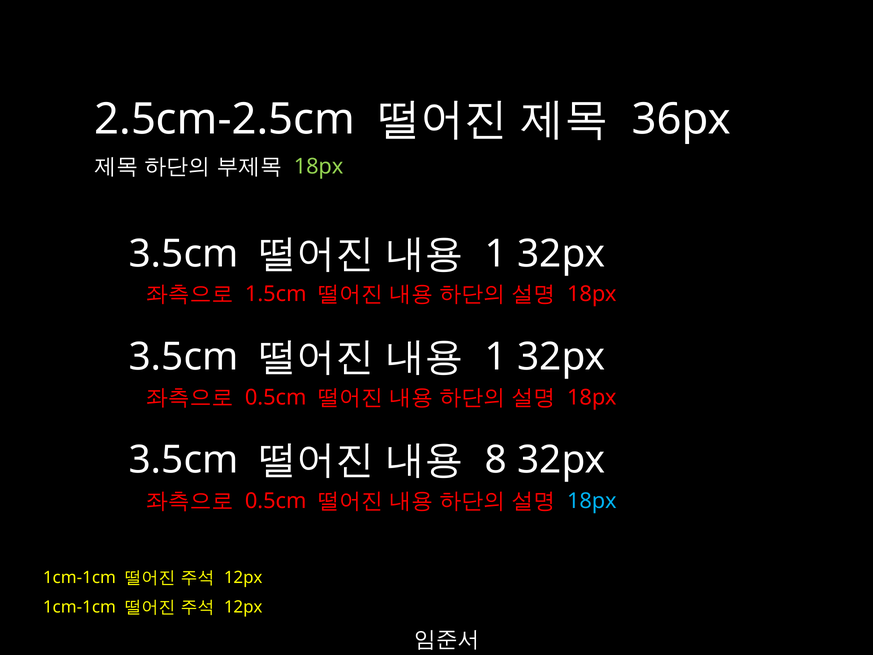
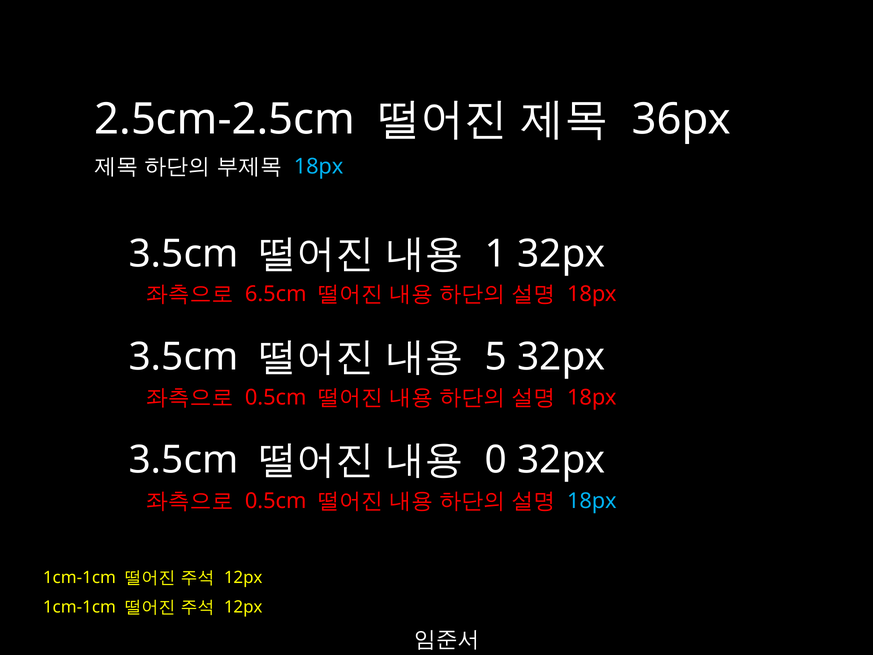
18px colour: light green -> light blue (319, 167)
1.5cm: 1.5cm -> 6.5cm (276, 294)
1: 1 -> 5 (496, 357)
8: 8 -> 0 (496, 460)
